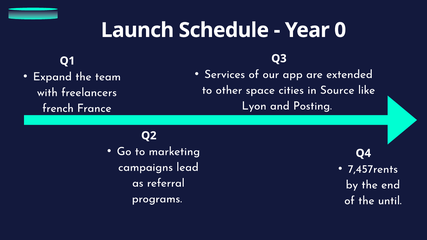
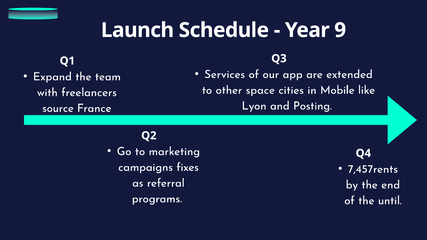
0: 0 -> 9 (340, 30)
Source: Source -> Mobile (337, 90)
french: french -> source (58, 108)
lead: lead -> fixes (188, 167)
